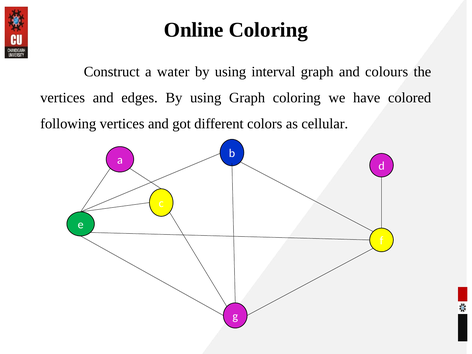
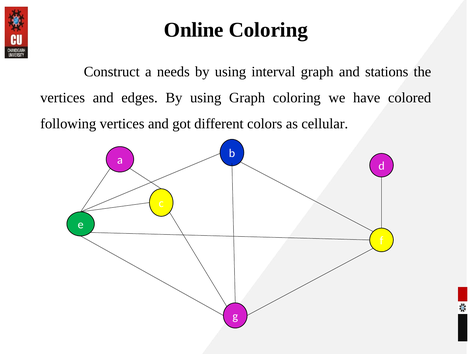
water: water -> needs (173, 72)
colours: colours -> stations (387, 72)
